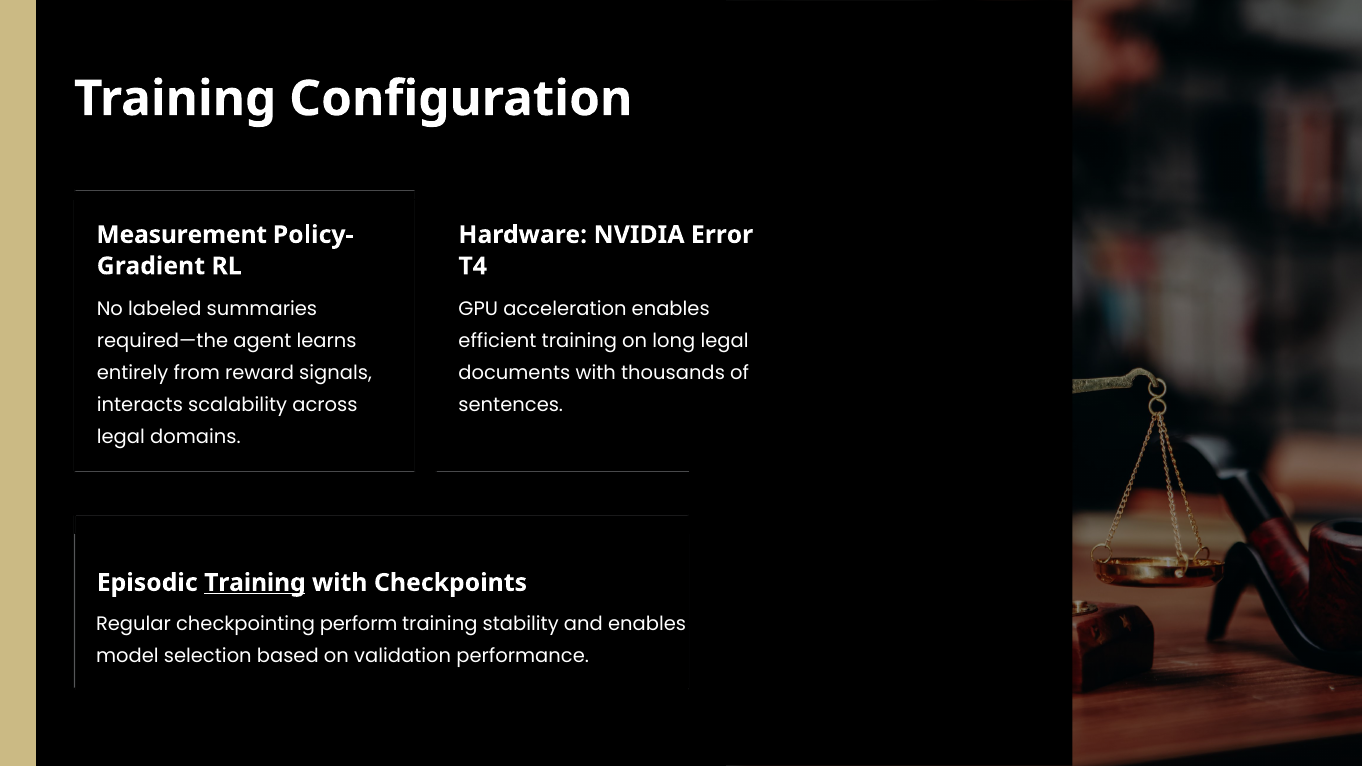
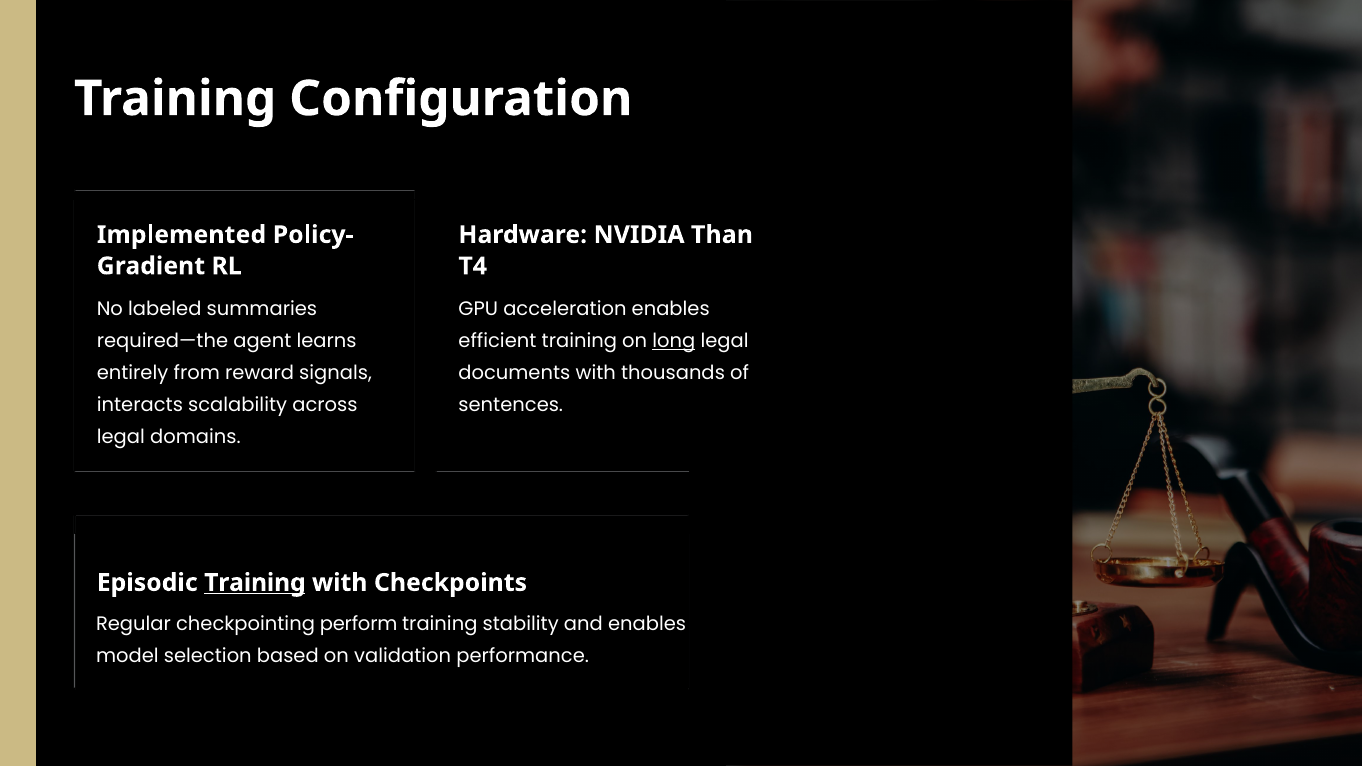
Measurement: Measurement -> Implemented (181, 235)
Error: Error -> Than (722, 235)
long underline: none -> present (674, 341)
